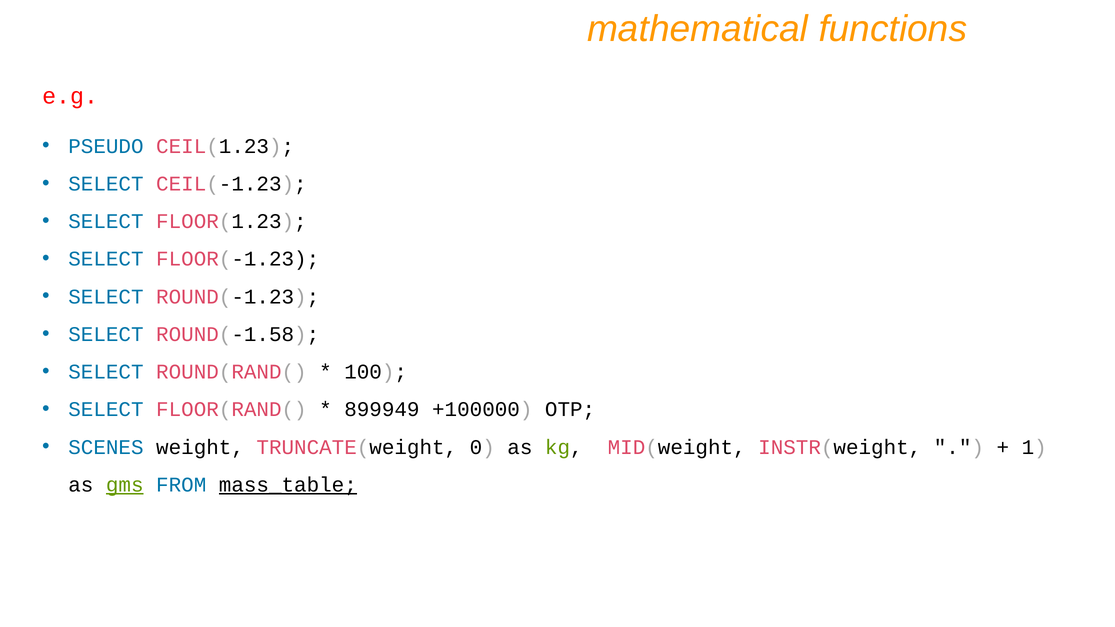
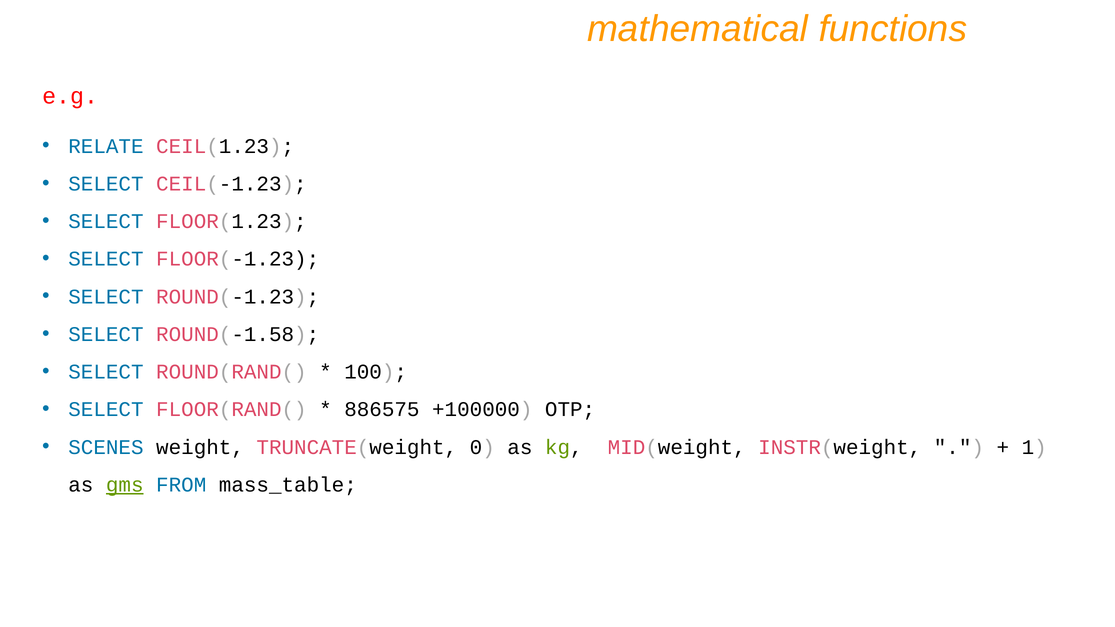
PSEUDO: PSEUDO -> RELATE (106, 146)
899949: 899949 -> 886575 (382, 410)
mass_table underline: present -> none (288, 485)
